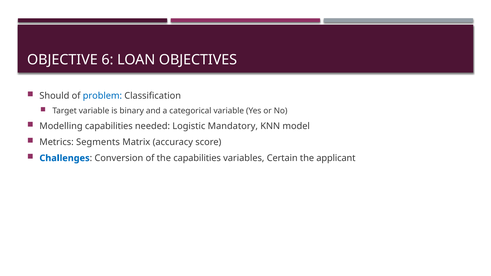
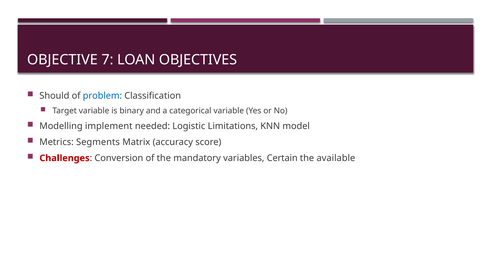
6: 6 -> 7 (107, 60)
Modelling capabilities: capabilities -> implement (109, 126)
Mandatory: Mandatory -> Limitations (233, 126)
Challenges colour: blue -> red (65, 158)
the capabilities: capabilities -> mandatory (197, 158)
applicant: applicant -> available (336, 158)
